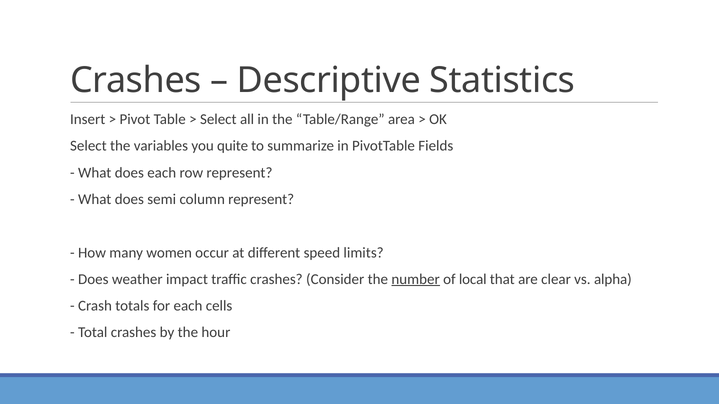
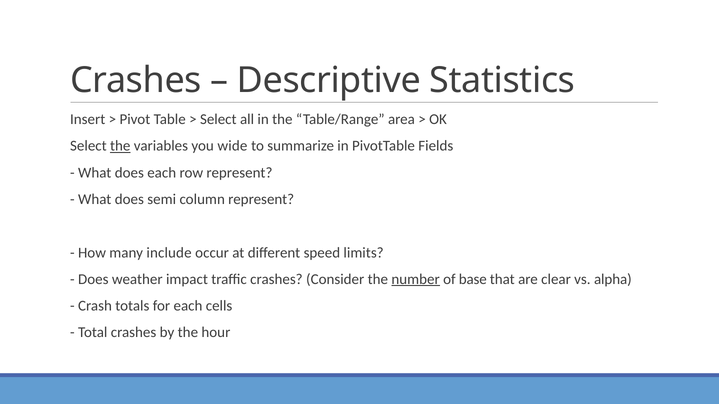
the underline: none -> present (120, 146)
quite: quite -> wide (232, 146)
women: women -> include (169, 253)
local: local -> base (473, 280)
